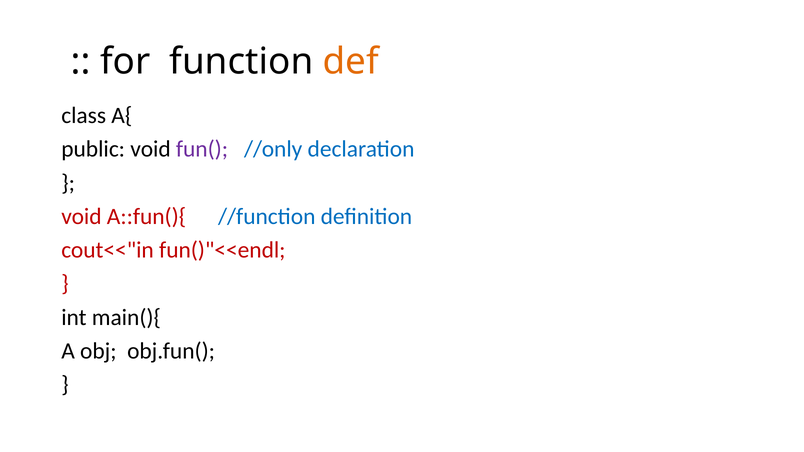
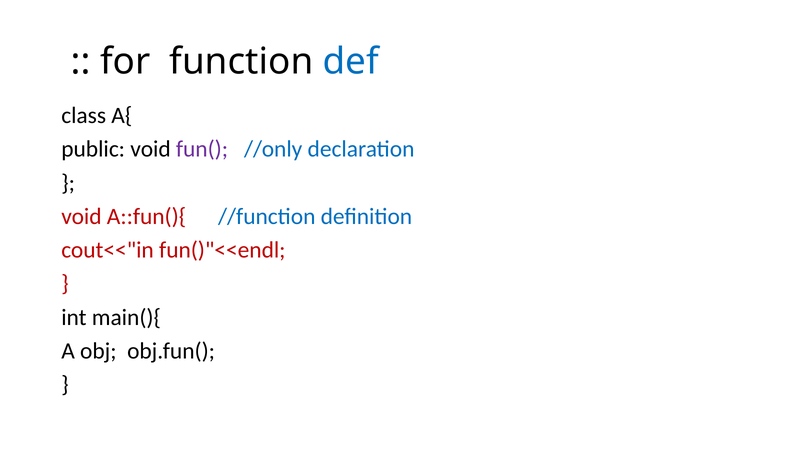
def colour: orange -> blue (351, 62)
